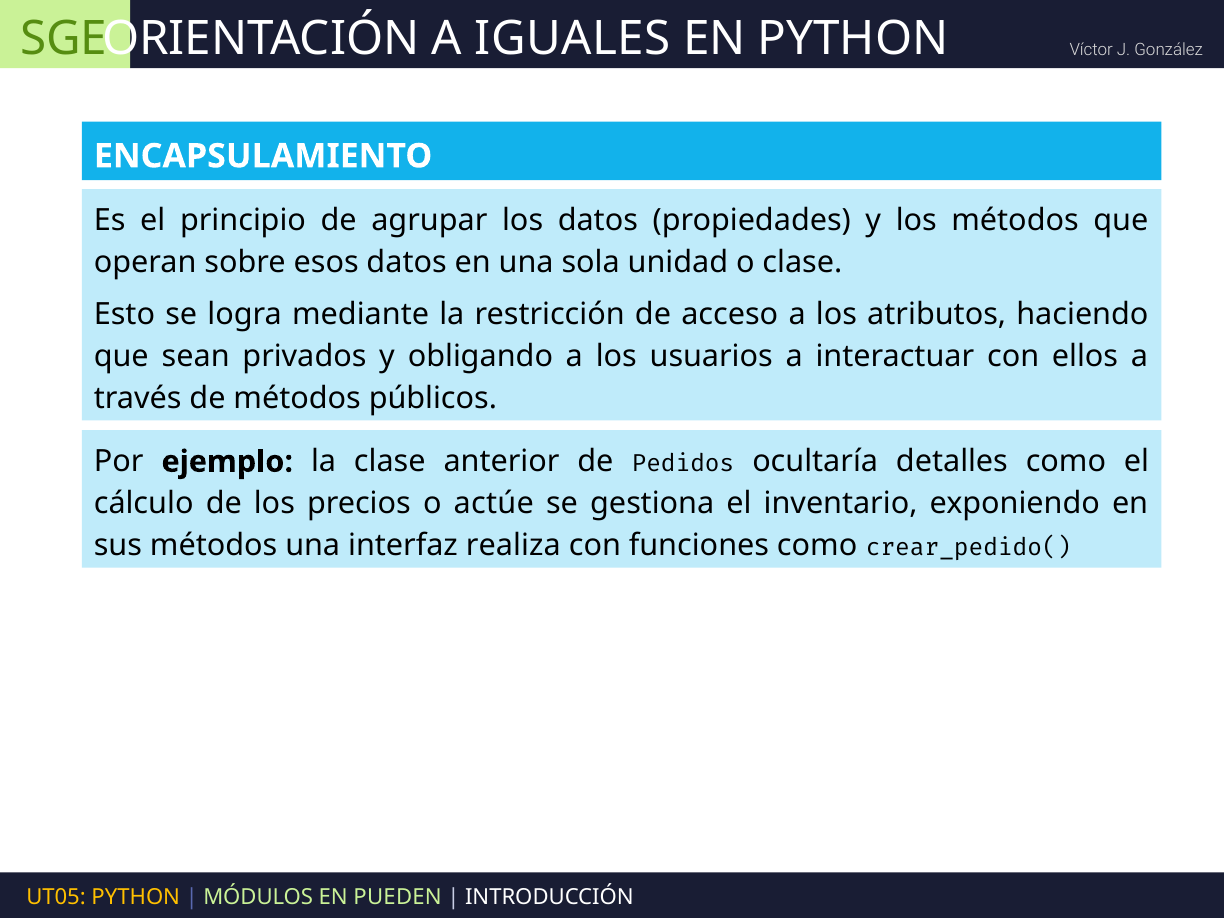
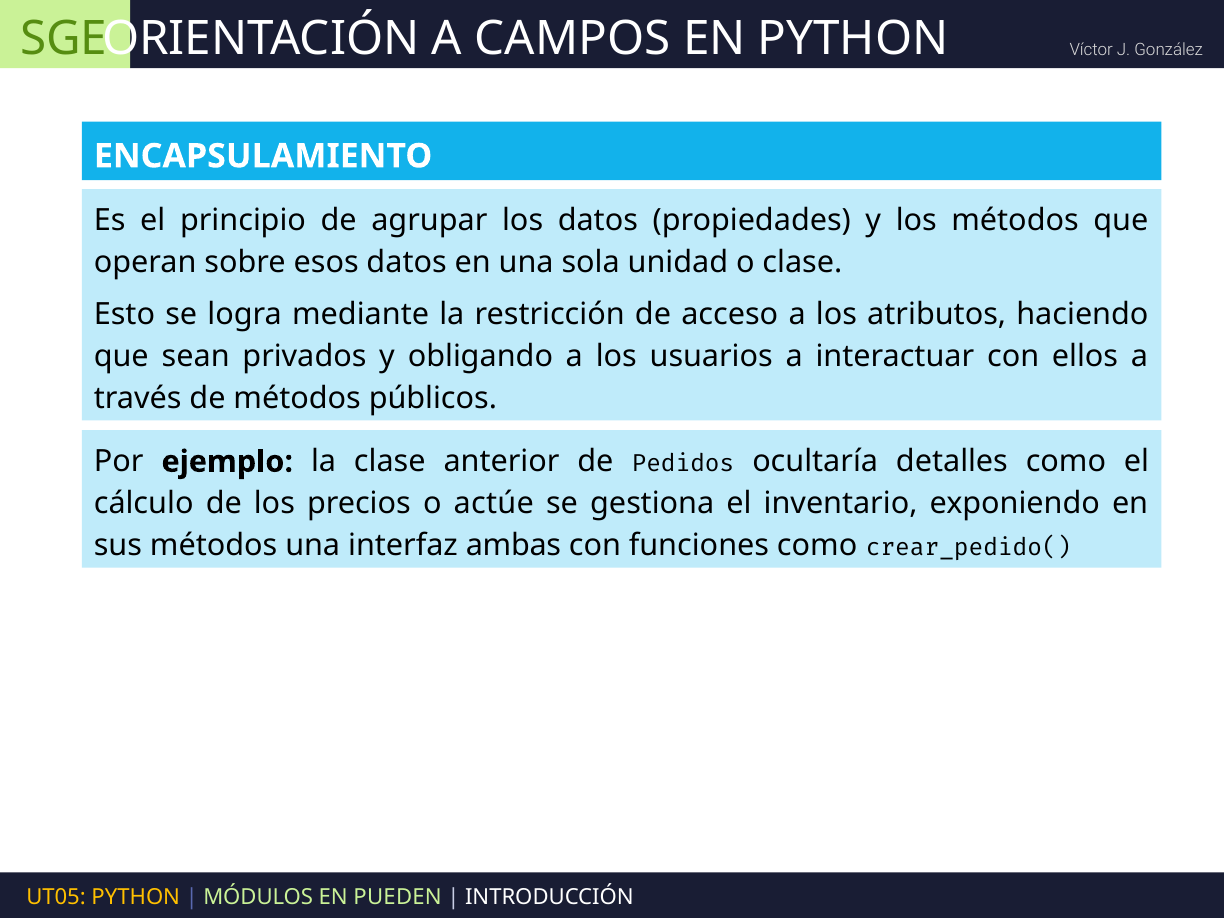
IGUALES: IGUALES -> CAMPOS (573, 39)
realiza: realiza -> ambas (513, 545)
